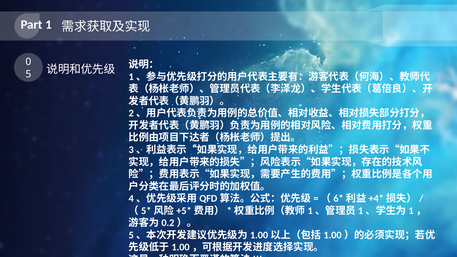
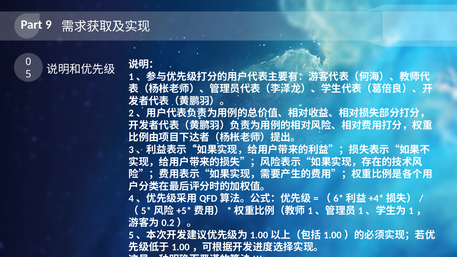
1: 1 -> 9 (48, 25)
